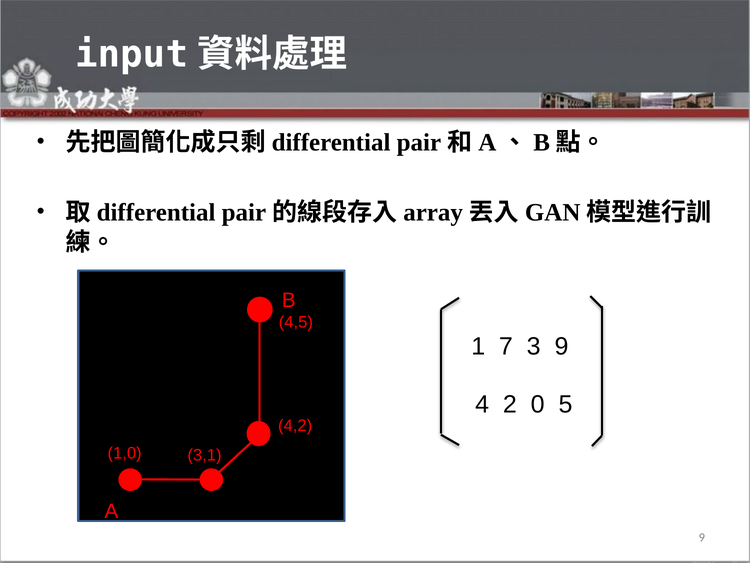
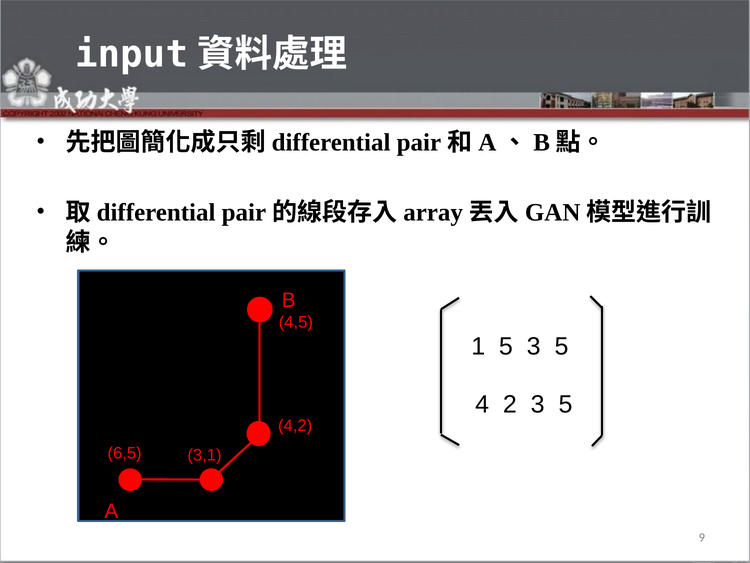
1 7: 7 -> 5 (506, 346)
9: 9 -> 5 (562, 346)
2 0: 0 -> 3 (538, 404)
1,0: 1,0 -> 6,5 (125, 453)
